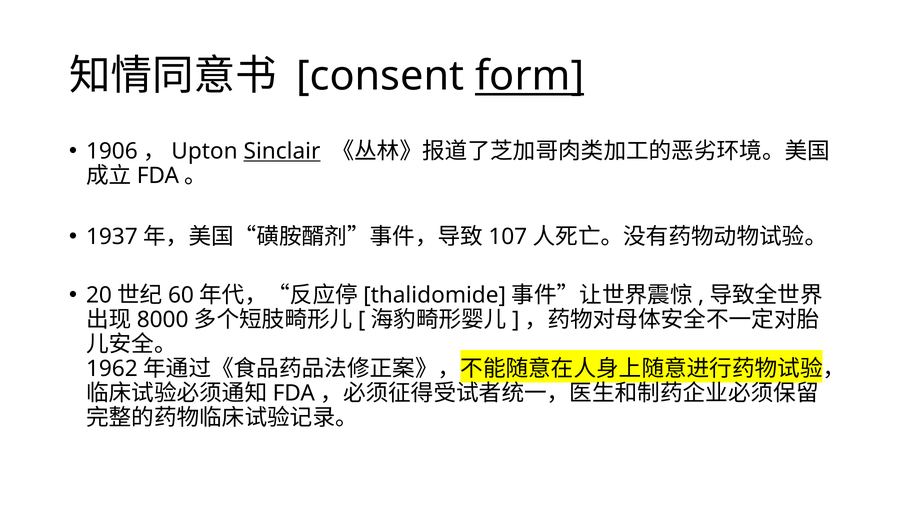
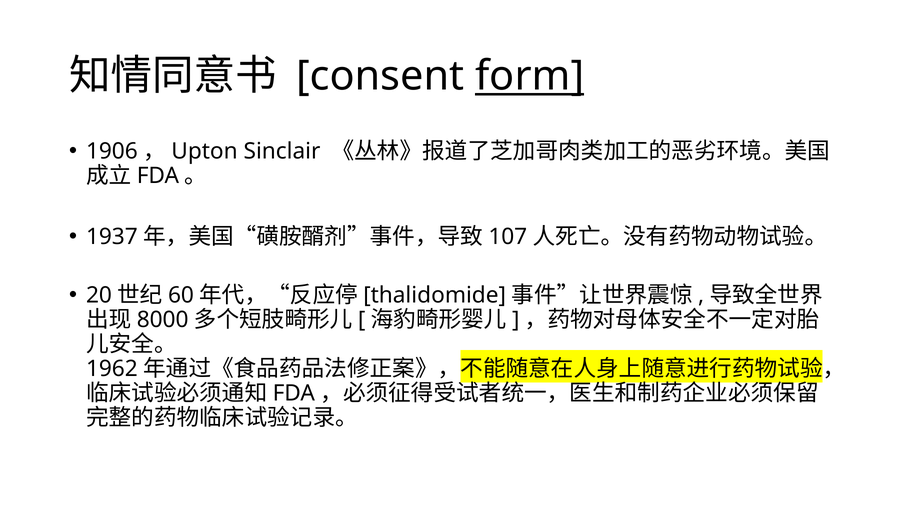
Sinclair underline: present -> none (282, 151)
